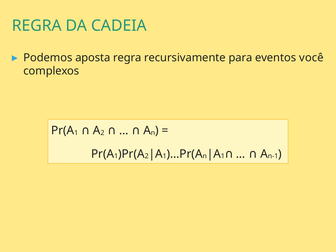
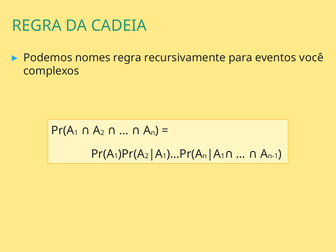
aposta: aposta -> nomes (93, 58)
